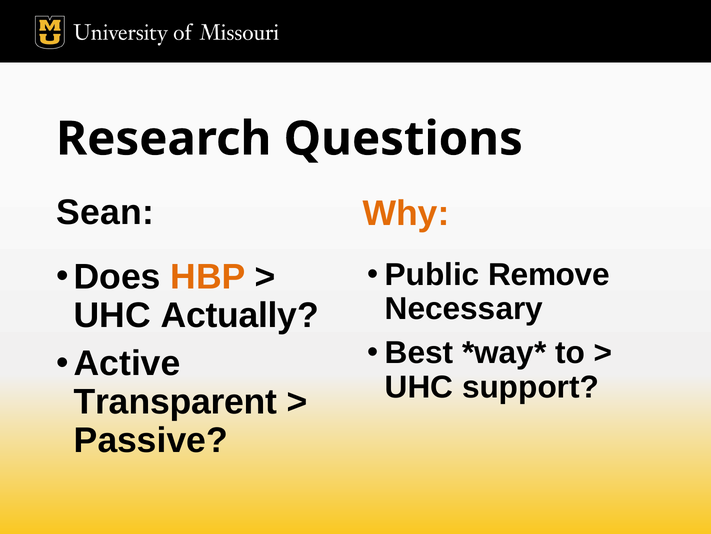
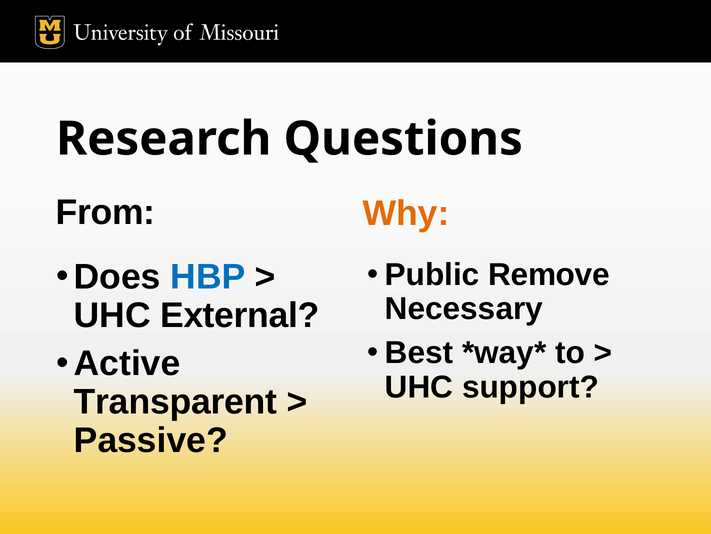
Sean: Sean -> From (106, 212)
HBP colour: orange -> blue (208, 276)
Actually: Actually -> External (240, 315)
